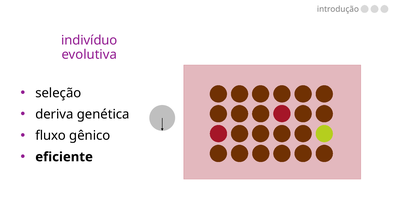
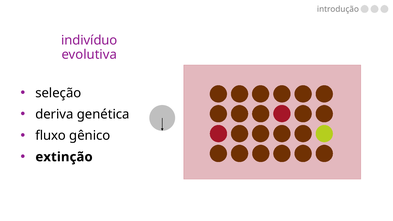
eficiente: eficiente -> extinção (64, 157)
